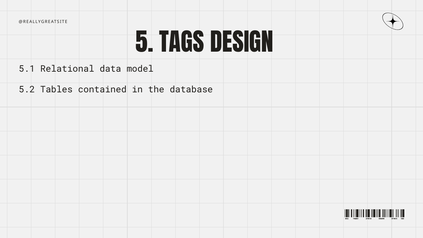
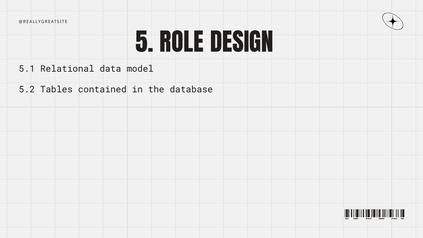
TAGS: TAGS -> ROLE (182, 44)
